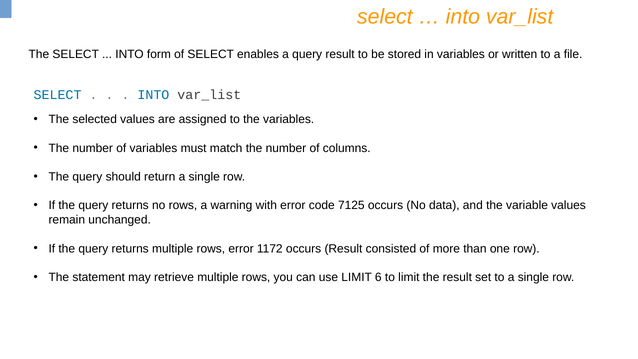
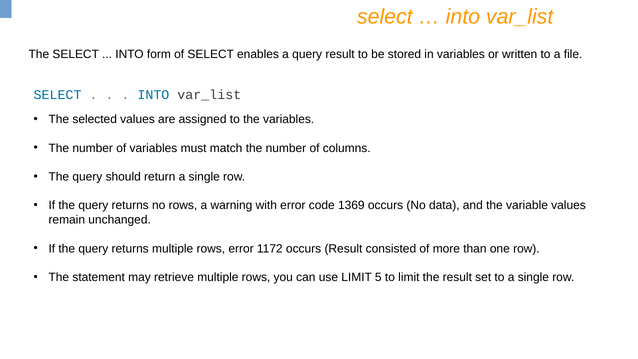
7125: 7125 -> 1369 (351, 205)
6: 6 -> 5 (378, 277)
